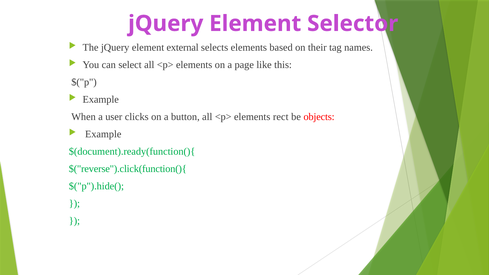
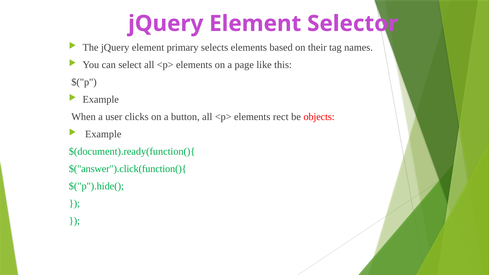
external: external -> primary (183, 47)
$("reverse").click(function(){: $("reverse").click(function(){ -> $("answer").click(function(){ (128, 169)
